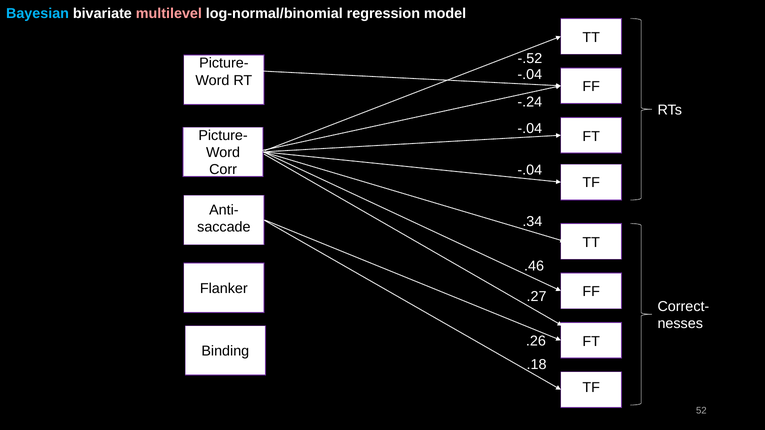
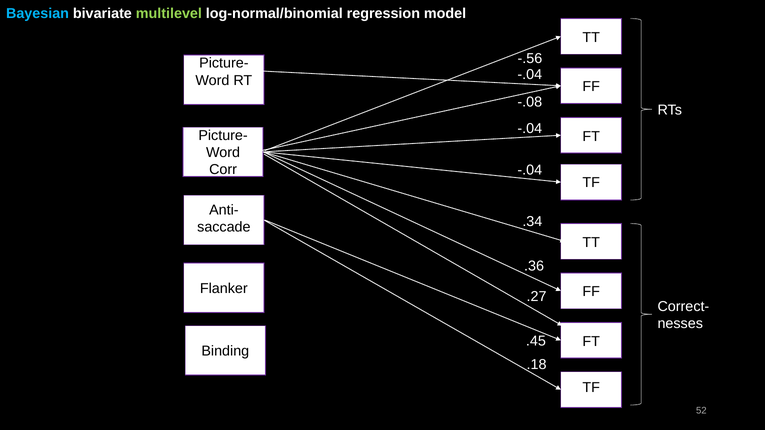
multilevel colour: pink -> light green (169, 14)
-.52: -.52 -> -.56 (530, 58)
-.24: -.24 -> -.08 (530, 102)
.46: .46 -> .36 (534, 266)
.26: .26 -> .45 (536, 341)
